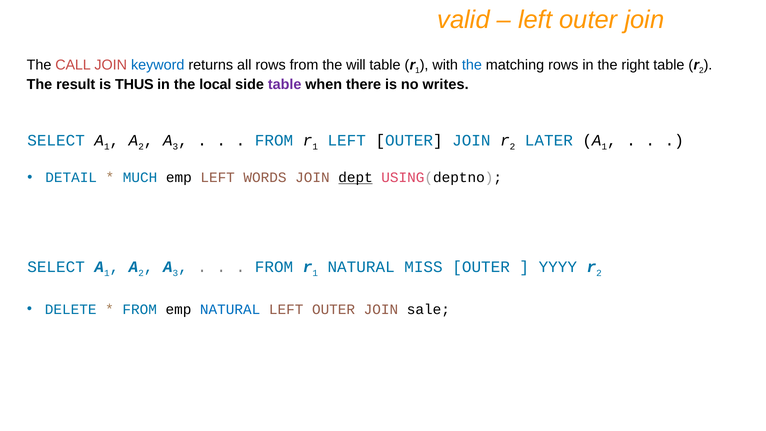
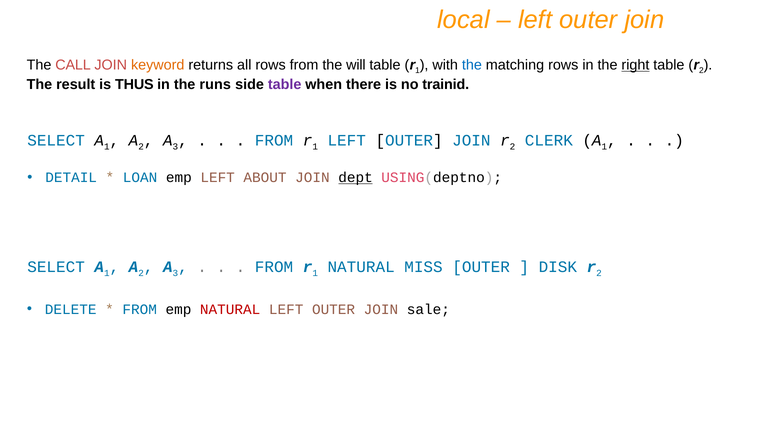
valid: valid -> local (464, 20)
keyword colour: blue -> orange (158, 65)
right underline: none -> present (635, 65)
local: local -> runs (215, 85)
writes: writes -> trainid (446, 85)
LATER: LATER -> CLERK (549, 141)
MUCH: MUCH -> LOAN (140, 178)
WORDS: WORDS -> ABOUT (265, 178)
YYYY: YYYY -> DISK (558, 267)
NATURAL colour: blue -> red (230, 309)
